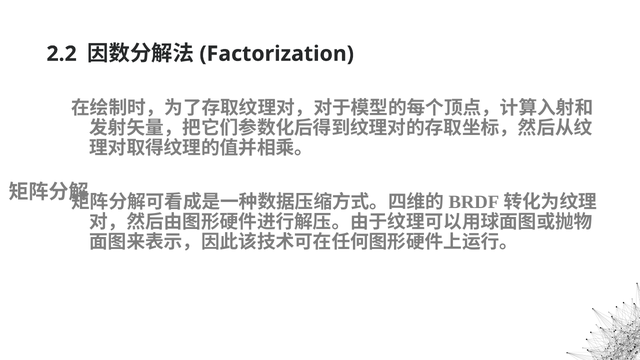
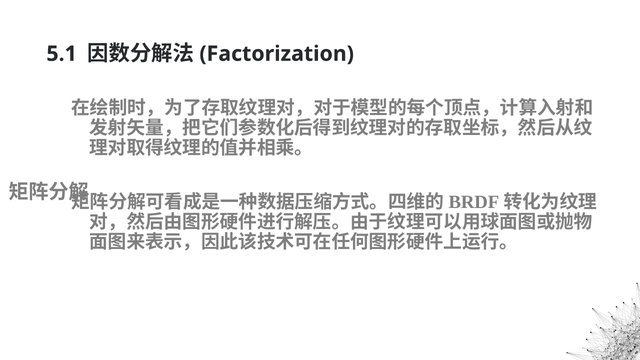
2.2: 2.2 -> 5.1 (62, 54)
